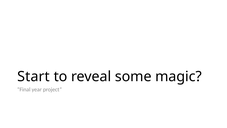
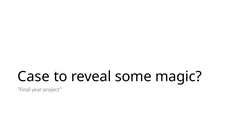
Start: Start -> Case (34, 76)
